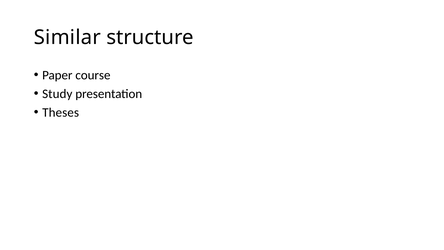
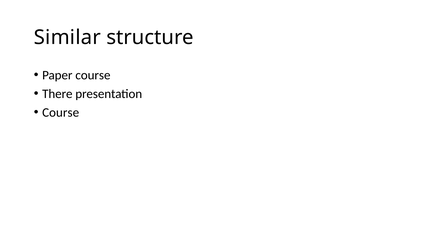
Study: Study -> There (57, 94)
Theses: Theses -> Course (61, 112)
